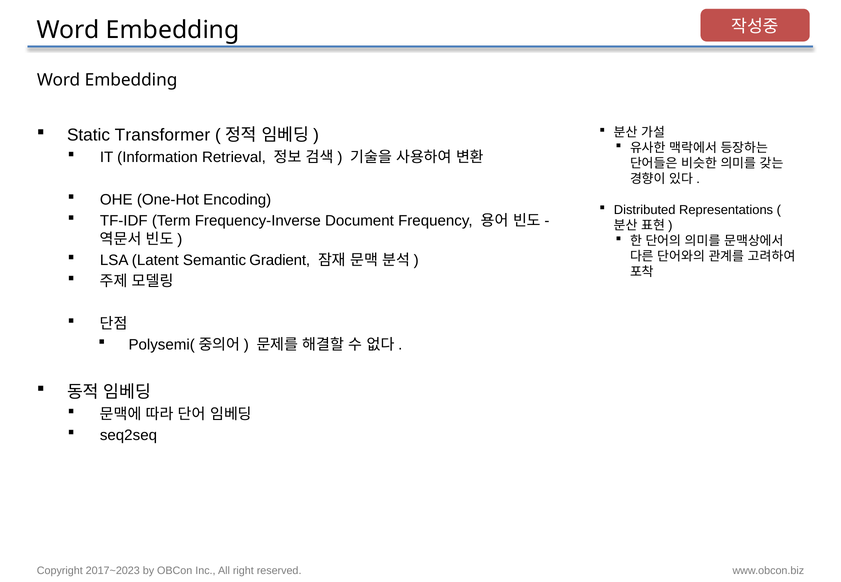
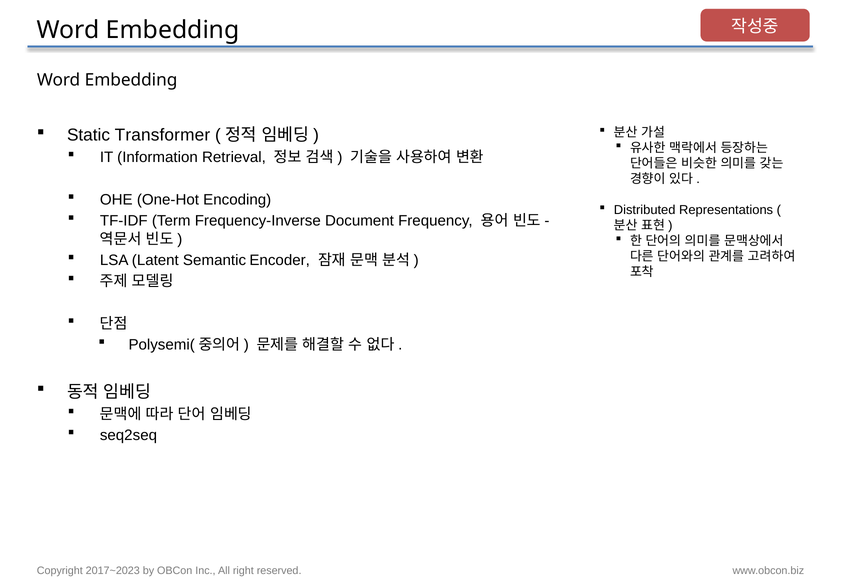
Gradient: Gradient -> Encoder (280, 260)
